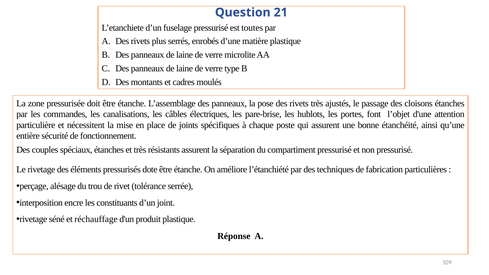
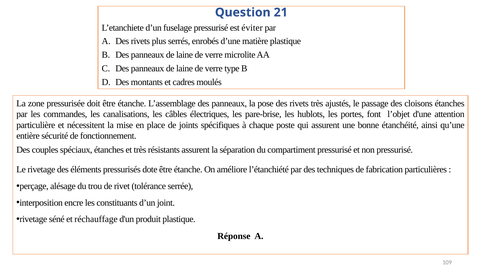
toutes: toutes -> éviter (252, 28)
